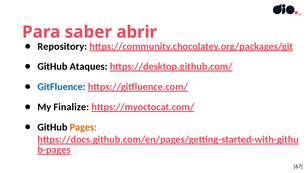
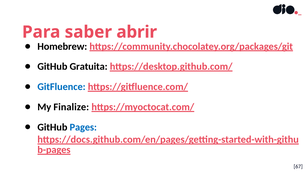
Repository: Repository -> Homebrew (62, 46)
Ataques: Ataques -> Gratuita (89, 66)
Pages colour: orange -> blue (83, 127)
